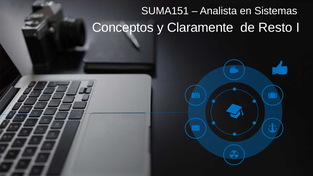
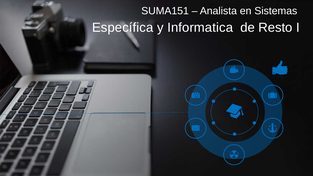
Conceptos: Conceptos -> Específica (123, 28)
Claramente: Claramente -> Informatica (200, 28)
